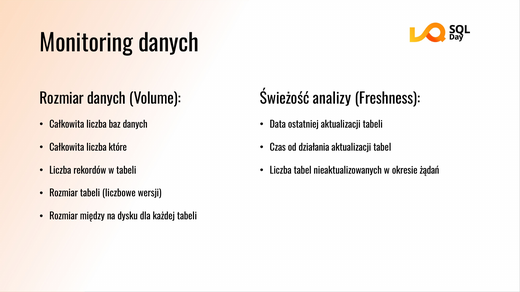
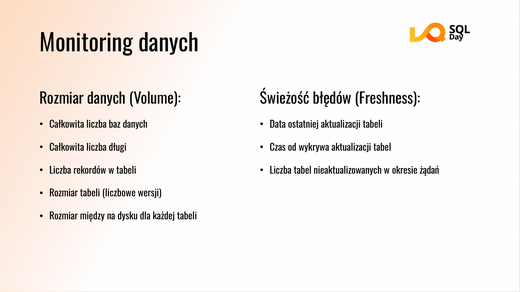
analizy: analizy -> błędów (332, 99)
które: które -> długi (118, 148)
działania: działania -> wykrywa (314, 148)
